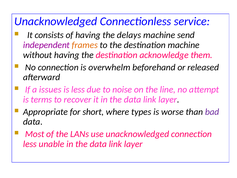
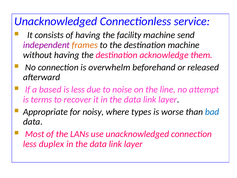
delays: delays -> facility (129, 35)
issues: issues -> based (50, 89)
short: short -> noisy (93, 112)
bad colour: purple -> blue (212, 112)
unable: unable -> duplex (52, 144)
